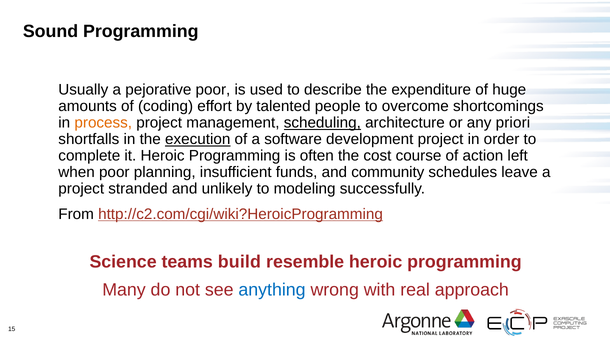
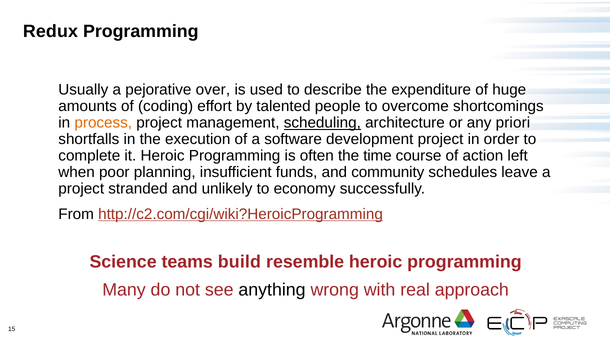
Sound: Sound -> Redux (50, 32)
pejorative poor: poor -> over (213, 90)
execution underline: present -> none (198, 139)
cost: cost -> time (377, 156)
modeling: modeling -> economy (305, 189)
anything colour: blue -> black (272, 290)
